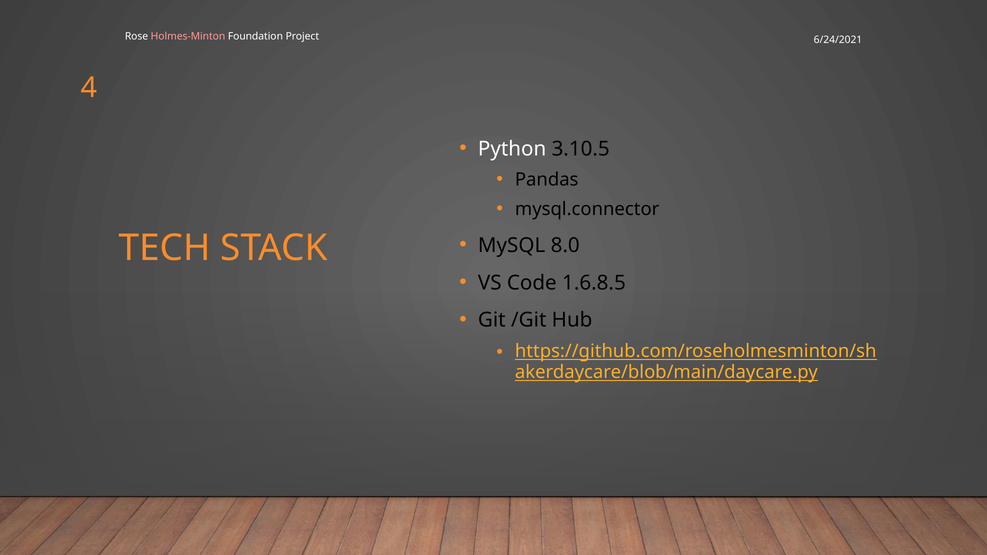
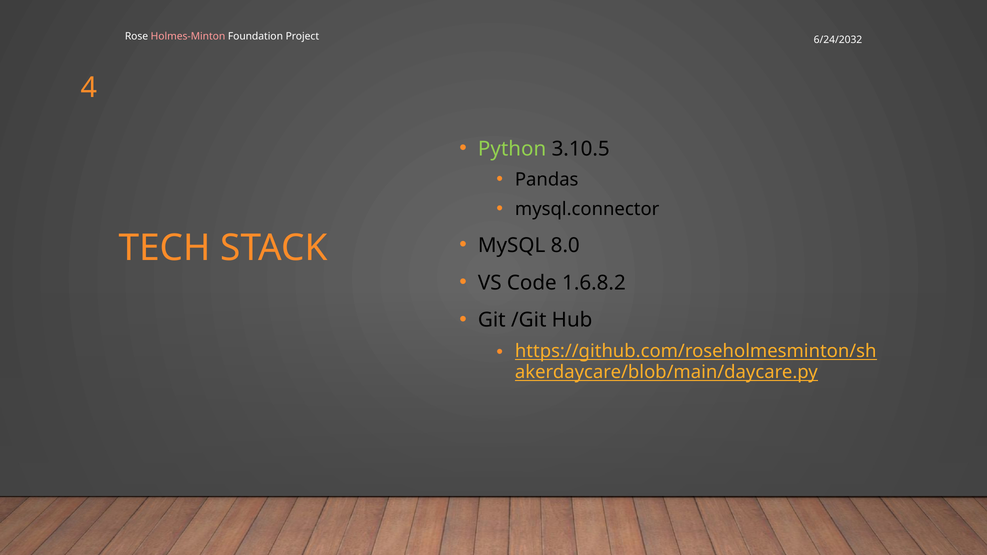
6/24/2021: 6/24/2021 -> 6/24/2032 (838, 40)
Python colour: white -> light green (512, 149)
1.6.8.5: 1.6.8.5 -> 1.6.8.2 (594, 283)
